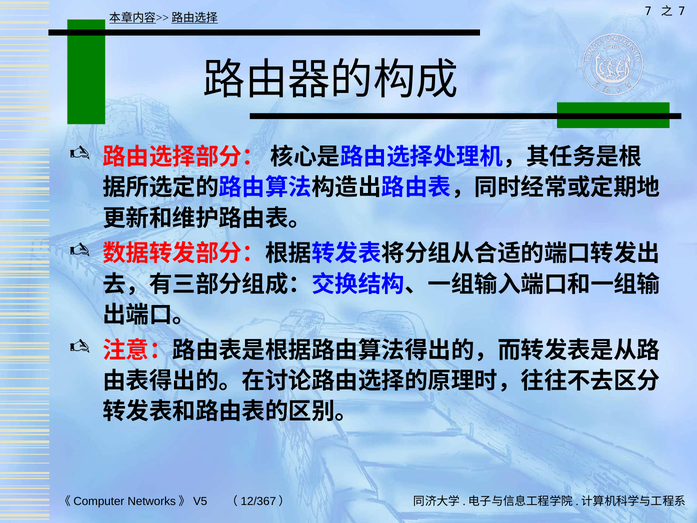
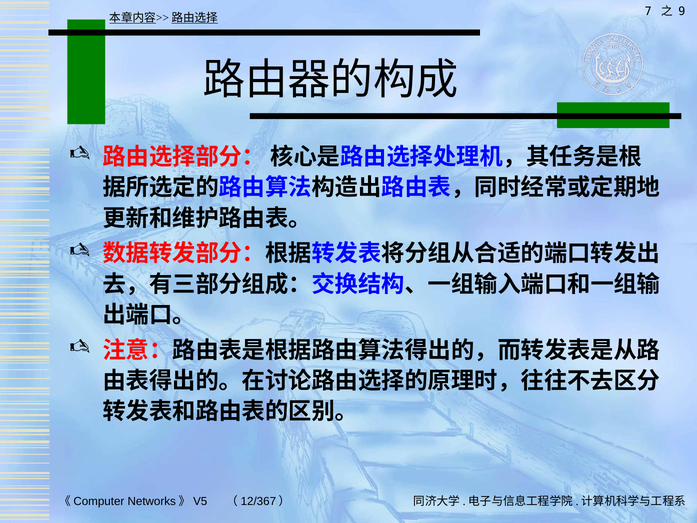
7: 7 -> 9 (682, 11)
